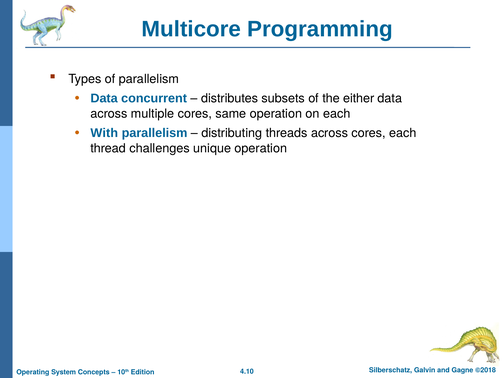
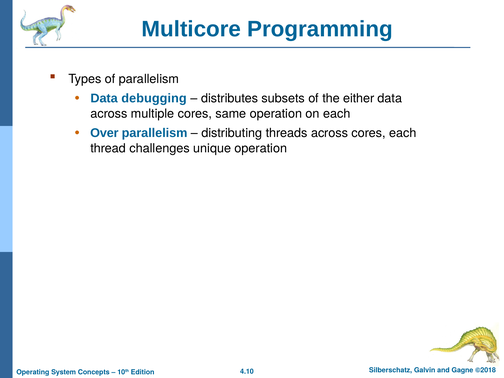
concurrent: concurrent -> debugging (154, 98)
With: With -> Over (104, 133)
